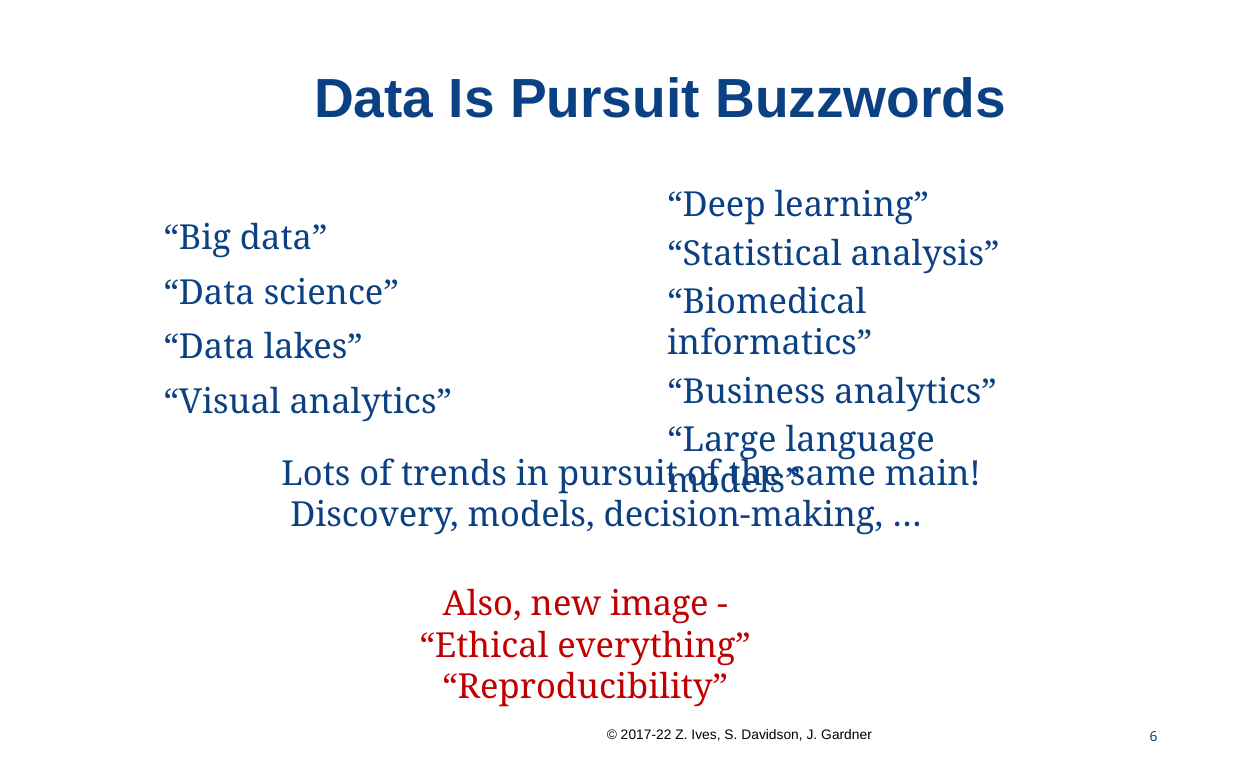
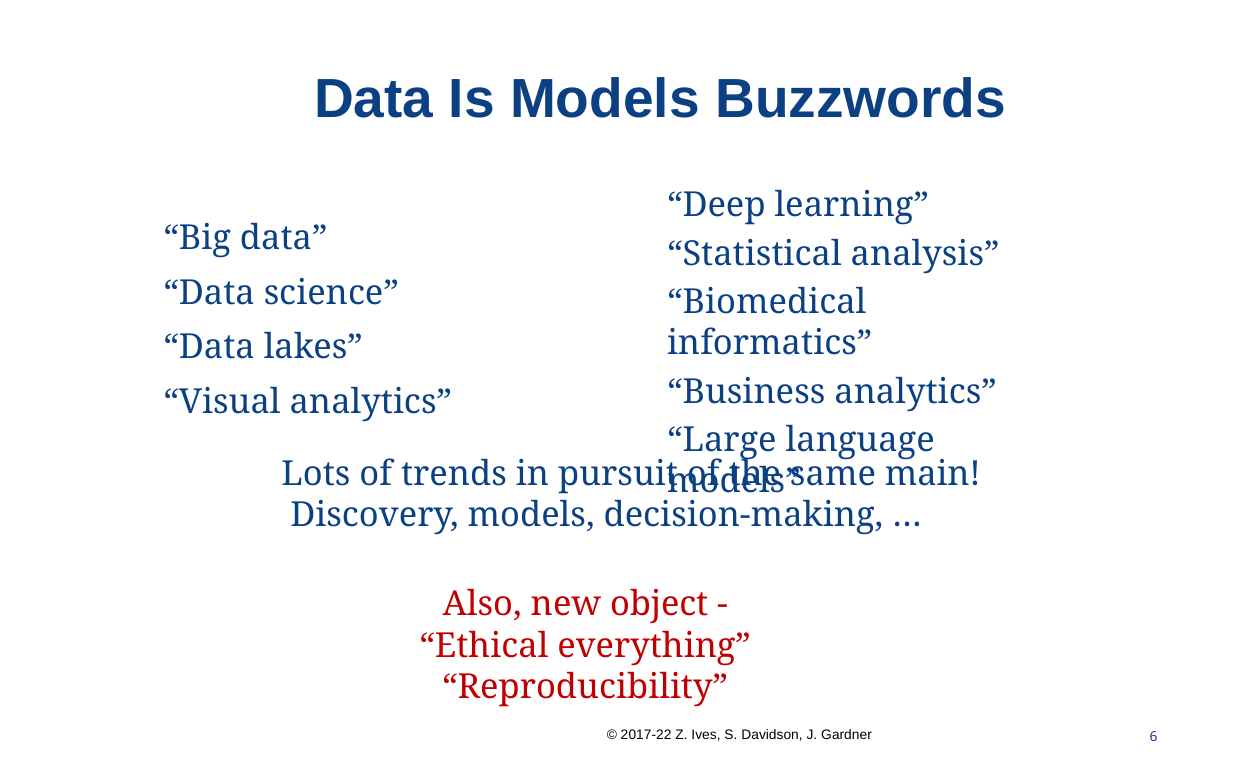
Is Pursuit: Pursuit -> Models (605, 99)
image: image -> object (659, 605)
